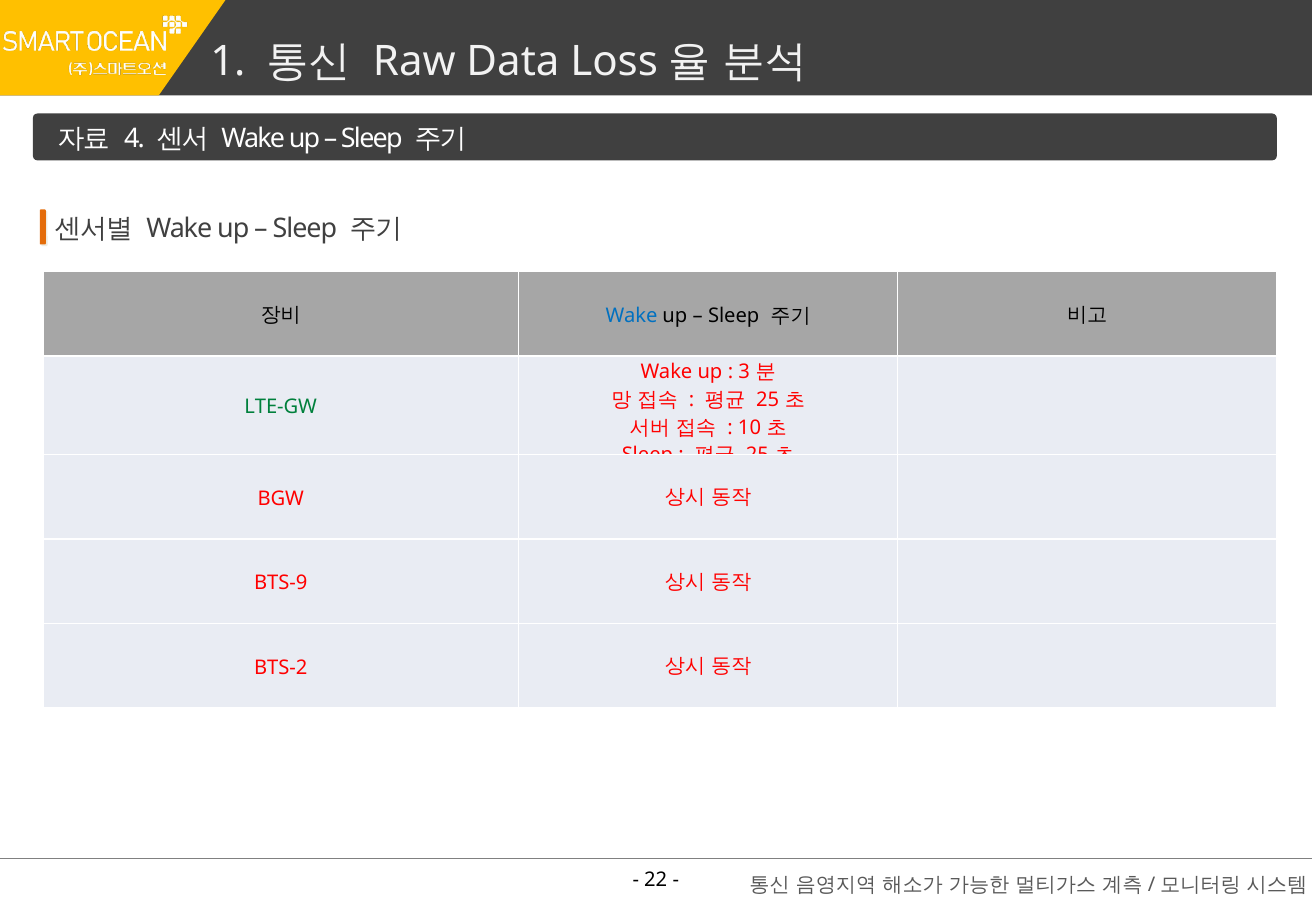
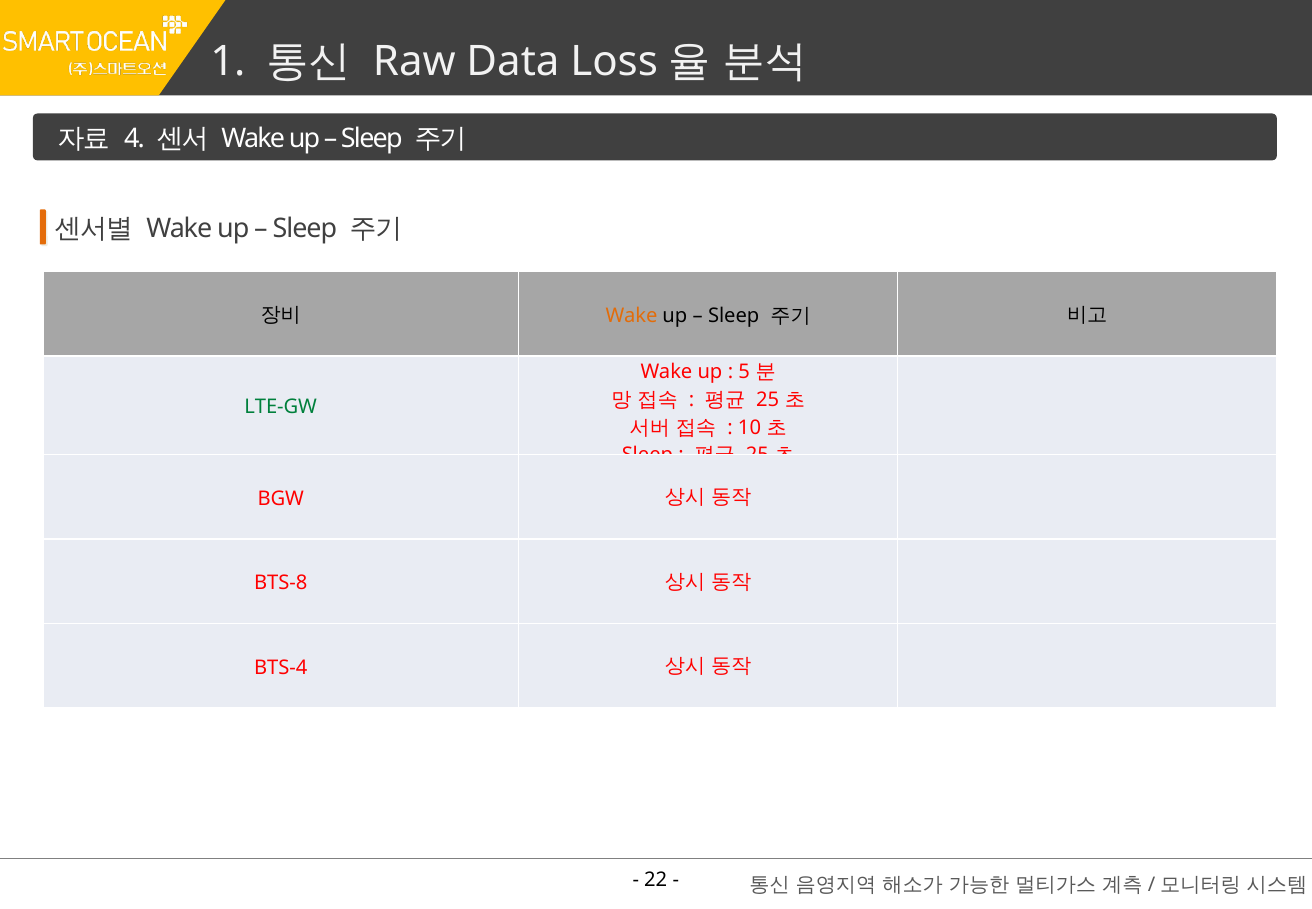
Wake colour: blue -> orange (631, 315)
3: 3 -> 5 (744, 372)
BTS-9: BTS-9 -> BTS-8 (281, 583)
BTS-2: BTS-2 -> BTS-4 (281, 667)
